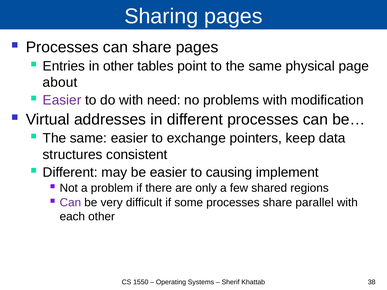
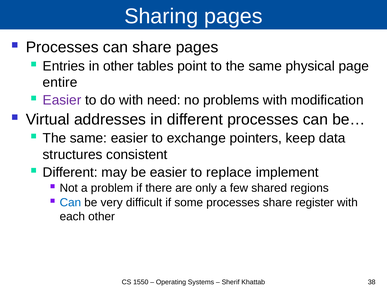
about: about -> entire (60, 82)
causing: causing -> replace (229, 172)
Can colour: purple -> blue (70, 203)
parallel: parallel -> register (315, 203)
